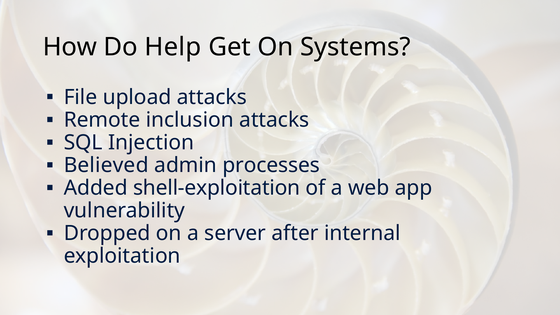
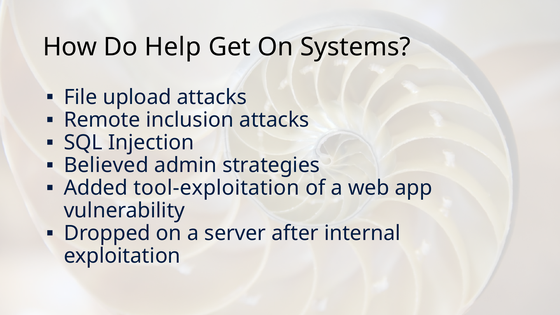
processes: processes -> strategies (271, 165)
shell-exploitation: shell-exploitation -> tool-exploitation (216, 188)
